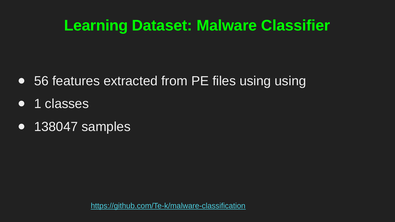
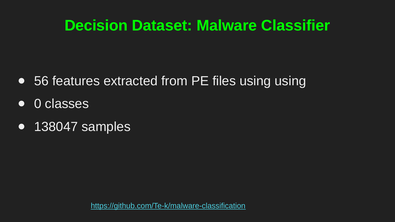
Learning: Learning -> Decision (96, 26)
1: 1 -> 0 (38, 104)
